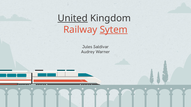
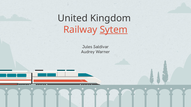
United underline: present -> none (73, 18)
